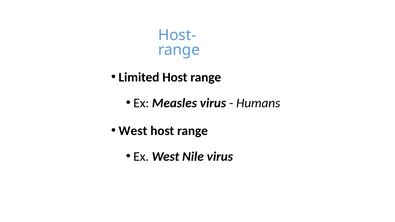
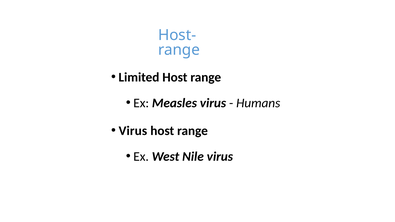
West: West -> Virus (133, 131)
